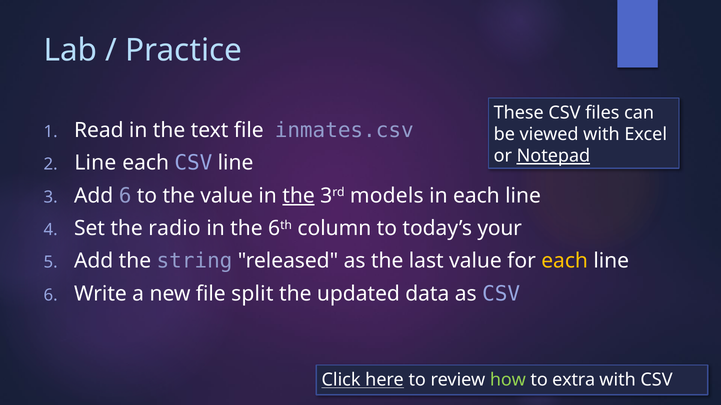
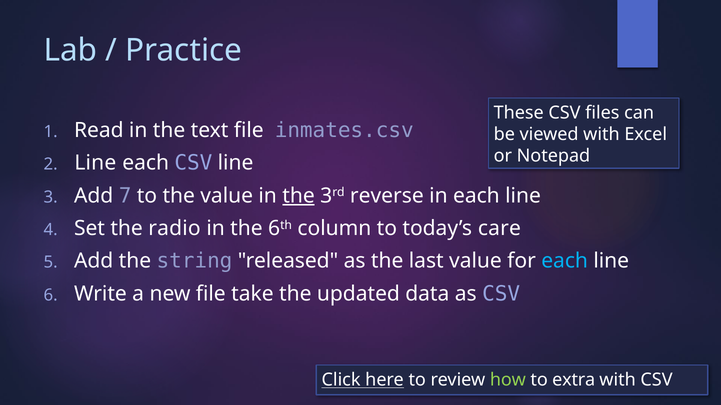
Notepad underline: present -> none (553, 156)
Add 6: 6 -> 7 (125, 196)
models: models -> reverse (387, 196)
your: your -> care (499, 229)
each colour: yellow -> light blue (565, 261)
split: split -> take (252, 294)
